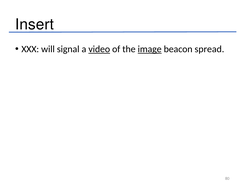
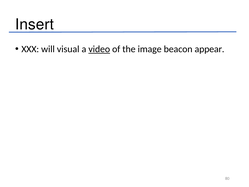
signal: signal -> visual (68, 49)
image underline: present -> none (150, 49)
spread: spread -> appear (210, 49)
